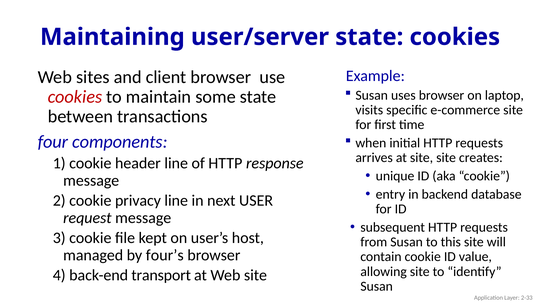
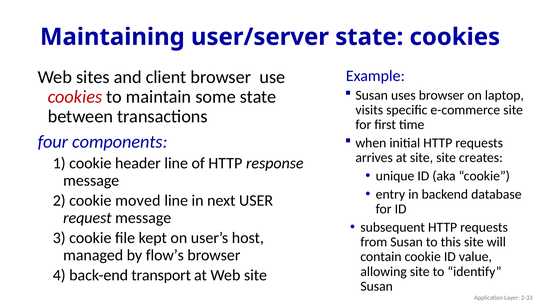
privacy: privacy -> moved (138, 200)
four’s: four’s -> flow’s (165, 255)
